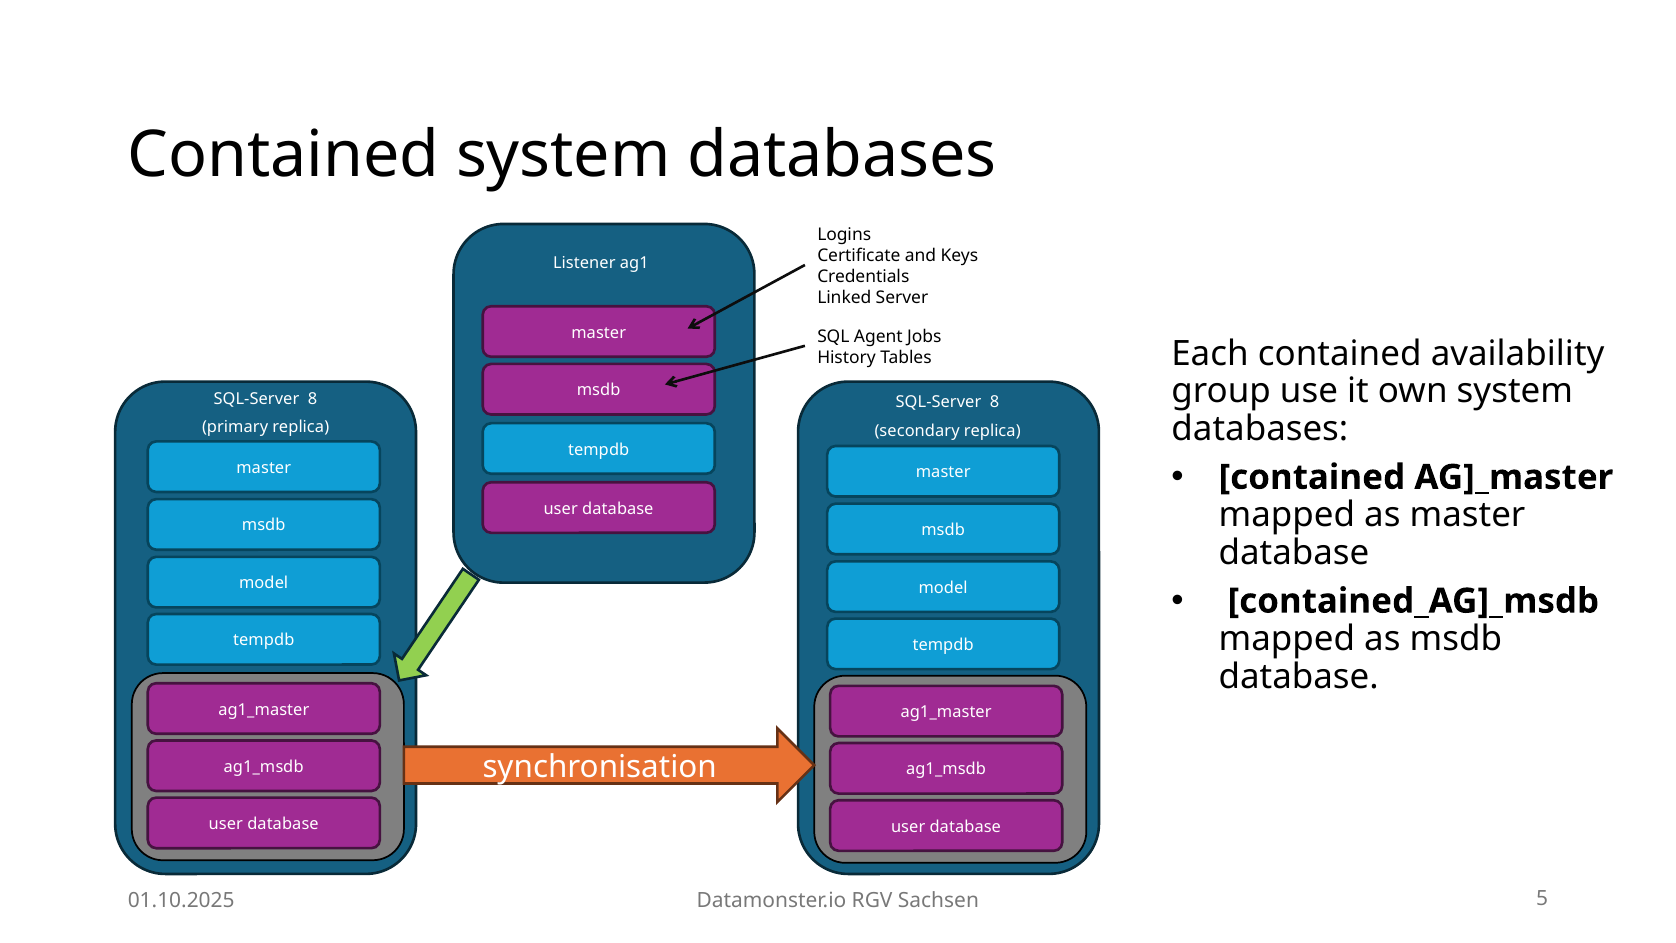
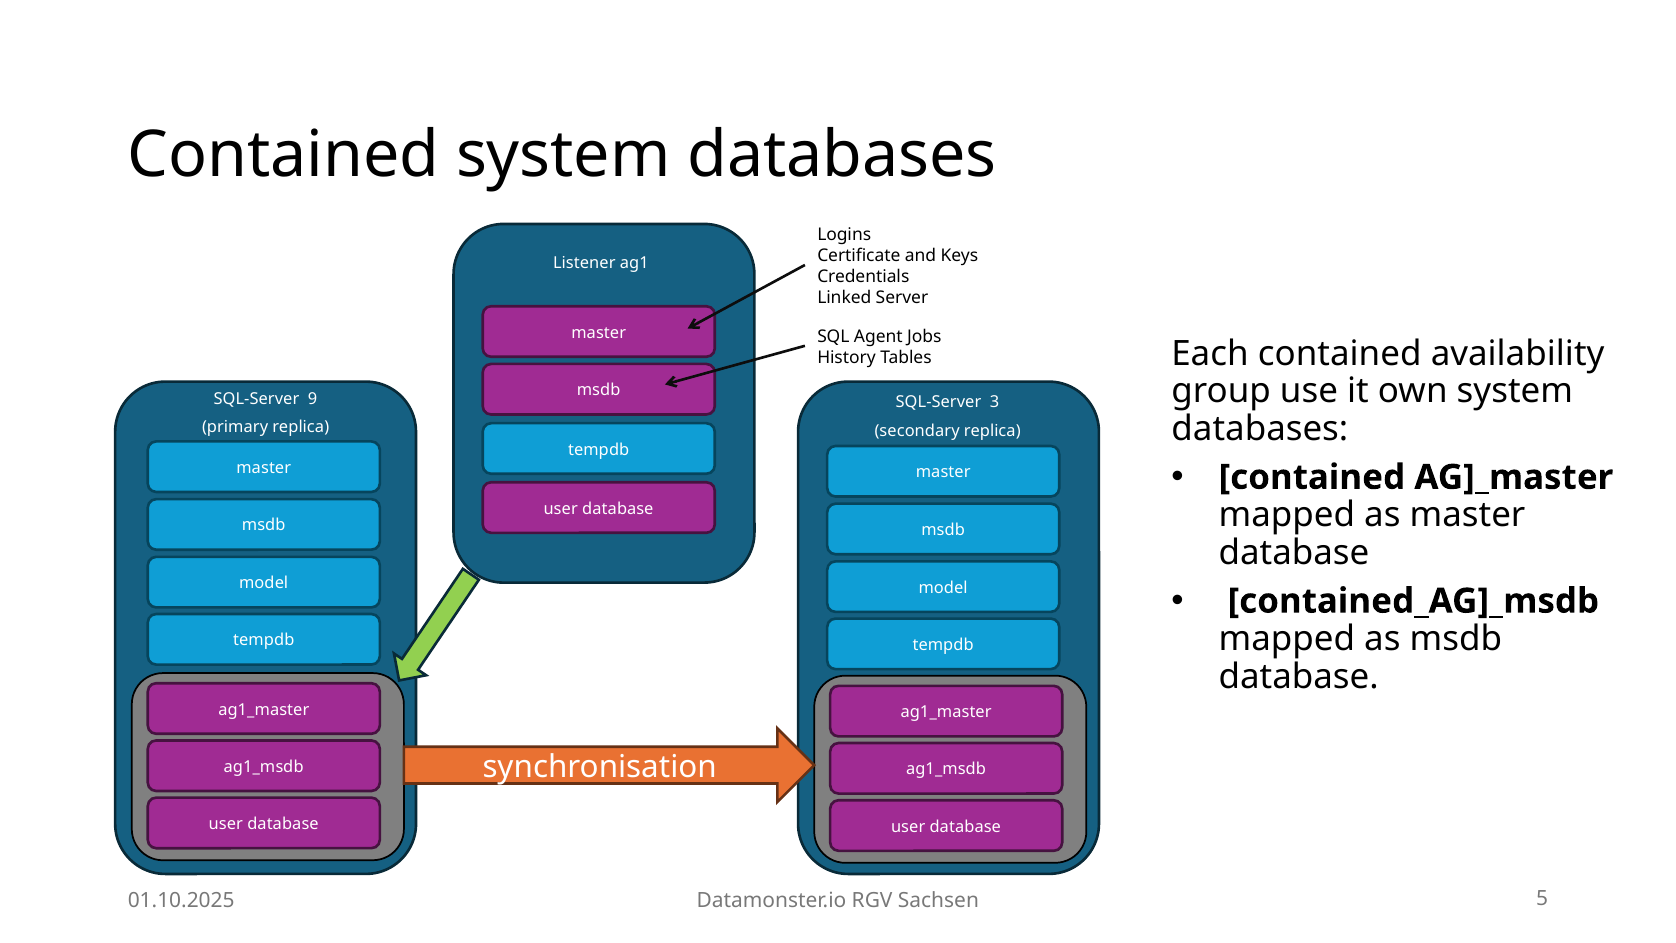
8: 8 -> 9 (313, 399)
8: 8 -> 3 (995, 402)
